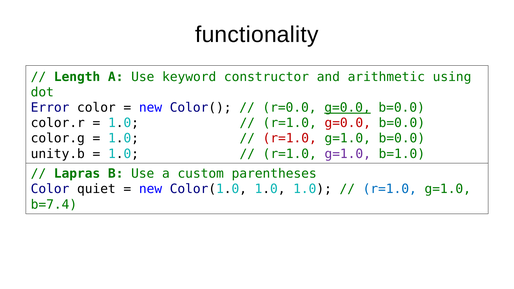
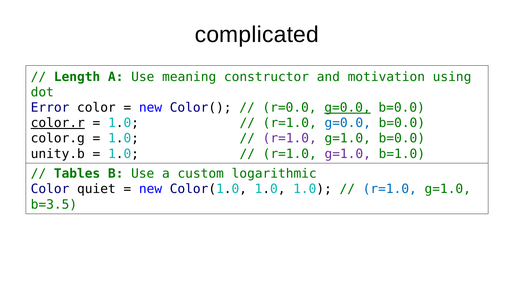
functionality: functionality -> complicated (257, 35)
keyword: keyword -> meaning (189, 77)
arithmetic: arithmetic -> motivation (386, 77)
color.r underline: none -> present (58, 123)
g=0.0 colour: red -> blue (348, 123)
r=1.0 colour: red -> purple (290, 138)
Lapras: Lapras -> Tables (77, 174)
parentheses: parentheses -> logarithmic (274, 174)
b=7.4: b=7.4 -> b=3.5 (54, 205)
